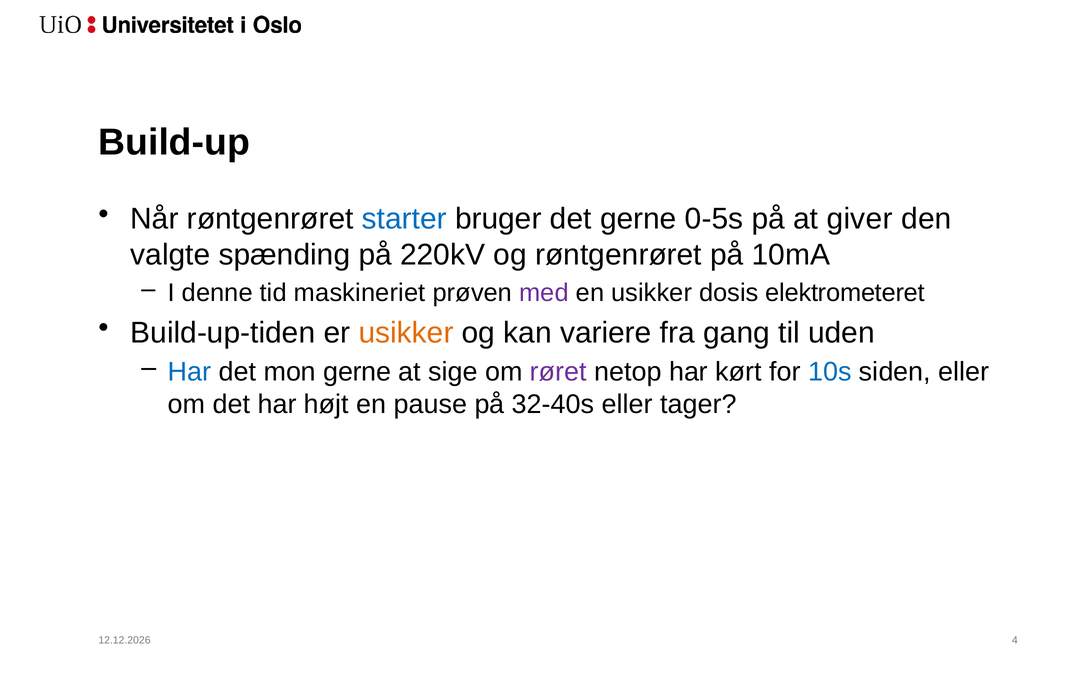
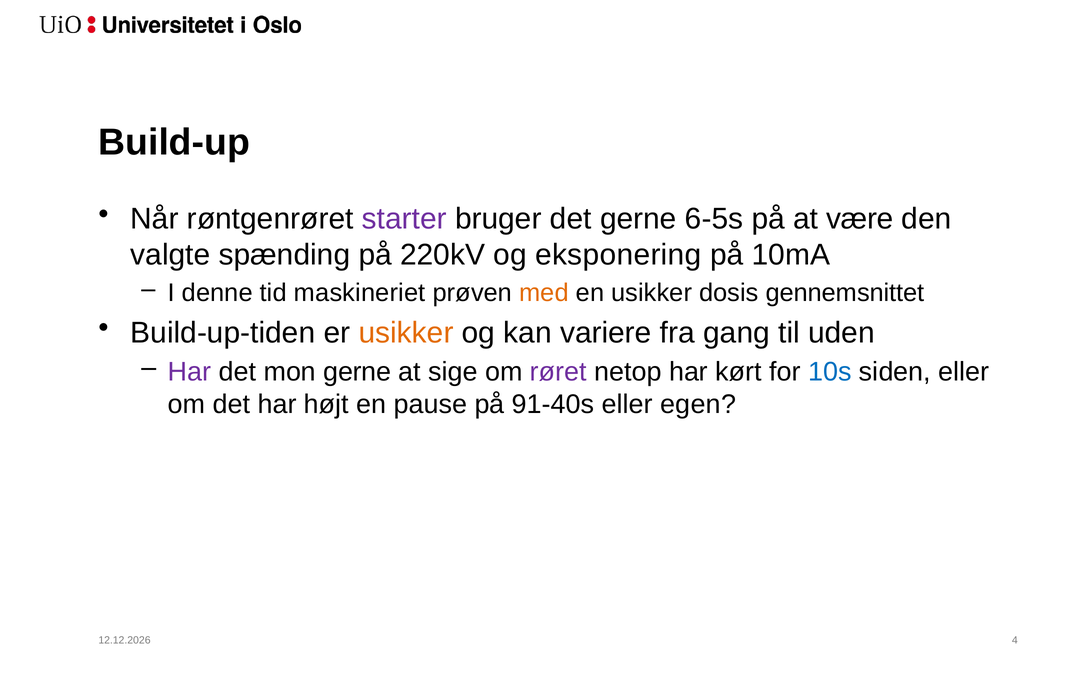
starter colour: blue -> purple (404, 219)
0-5s: 0-5s -> 6-5s (714, 219)
giver: giver -> være (860, 219)
og røntgenrøret: røntgenrøret -> eksponering (618, 255)
med colour: purple -> orange (544, 293)
elektrometeret: elektrometeret -> gennemsnittet (845, 293)
Har colour: blue -> purple (190, 372)
32-40s: 32-40s -> 91-40s (553, 404)
tager: tager -> egen (698, 404)
